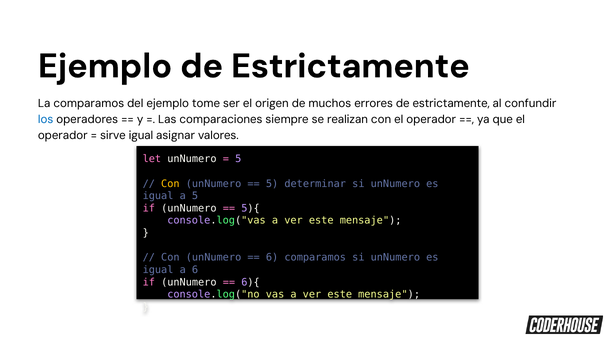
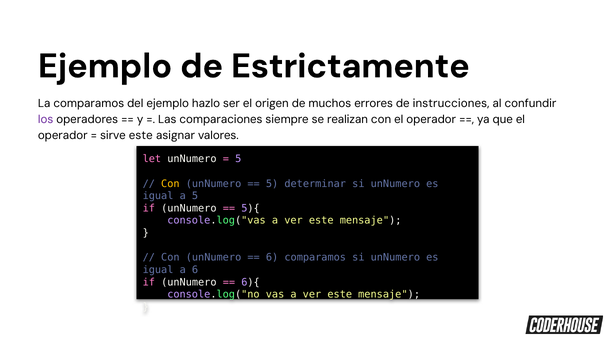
tome: tome -> hazlo (206, 103)
errores de estrictamente: estrictamente -> instrucciones (451, 103)
los colour: blue -> purple (46, 119)
sirve igual: igual -> este (141, 135)
